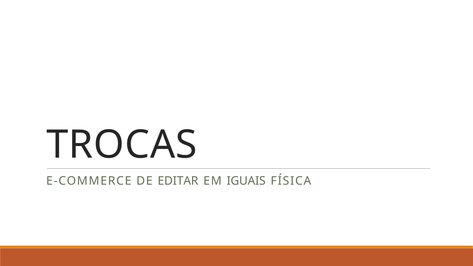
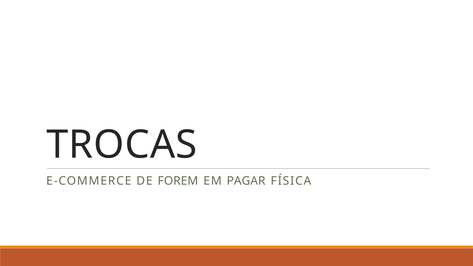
EDITAR: EDITAR -> FOREM (178, 181)
IGUAIS: IGUAIS -> PAGAR (246, 181)
